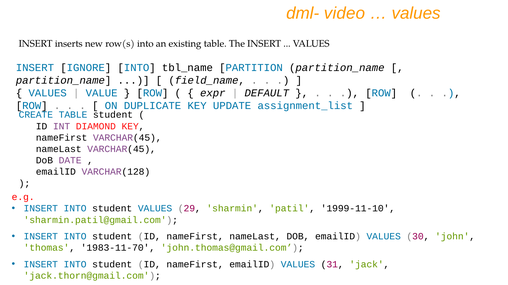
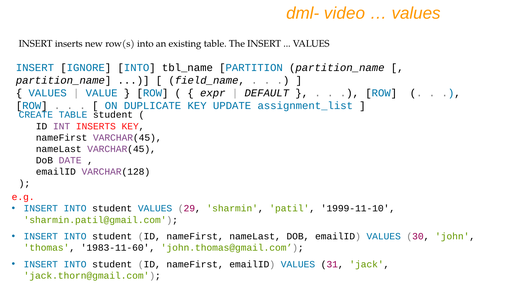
INT DIAMOND: DIAMOND -> INSERTS (96, 127)
1983-11-70: 1983-11-70 -> 1983-11-60 (118, 248)
